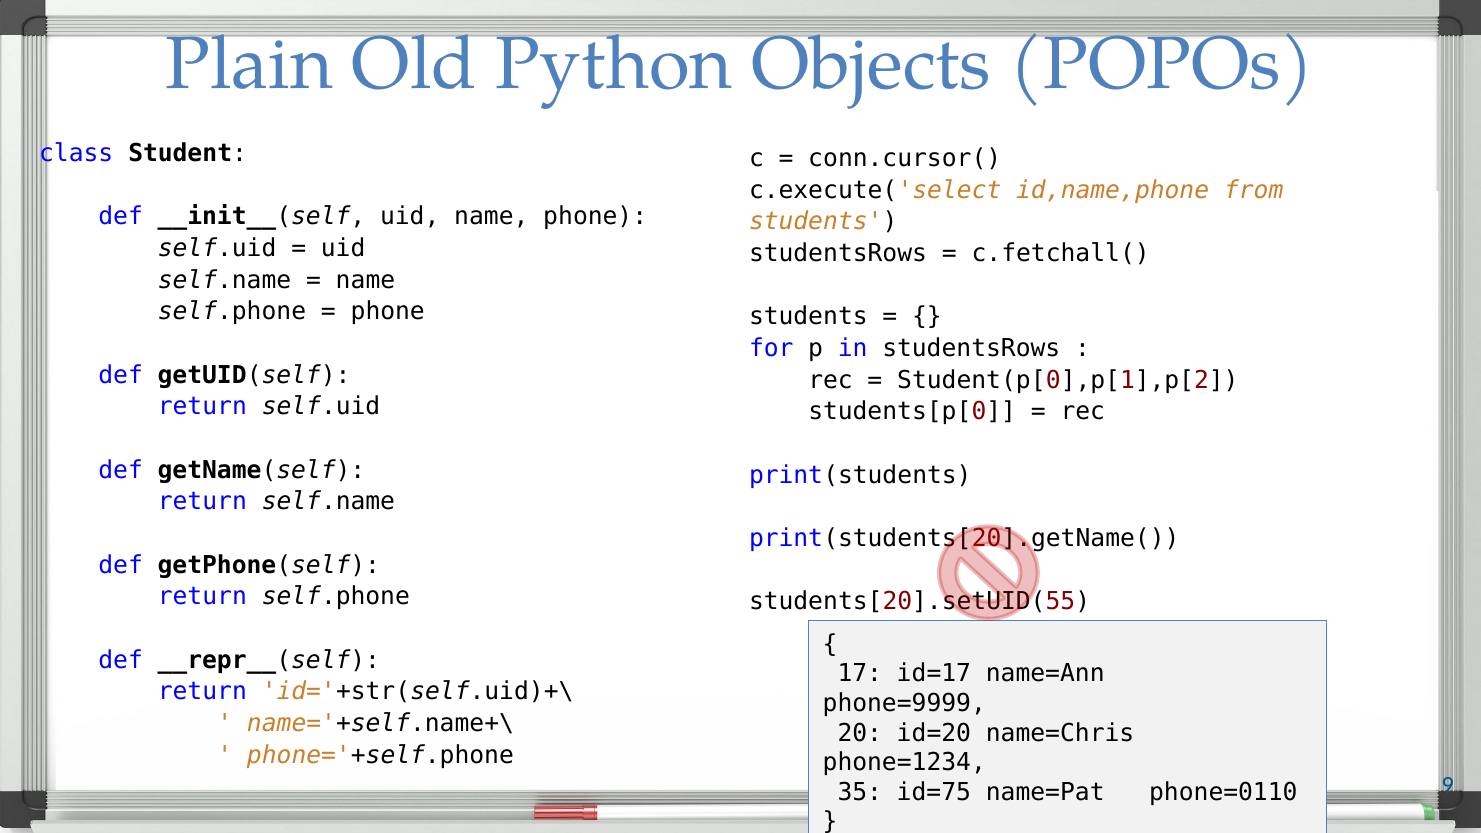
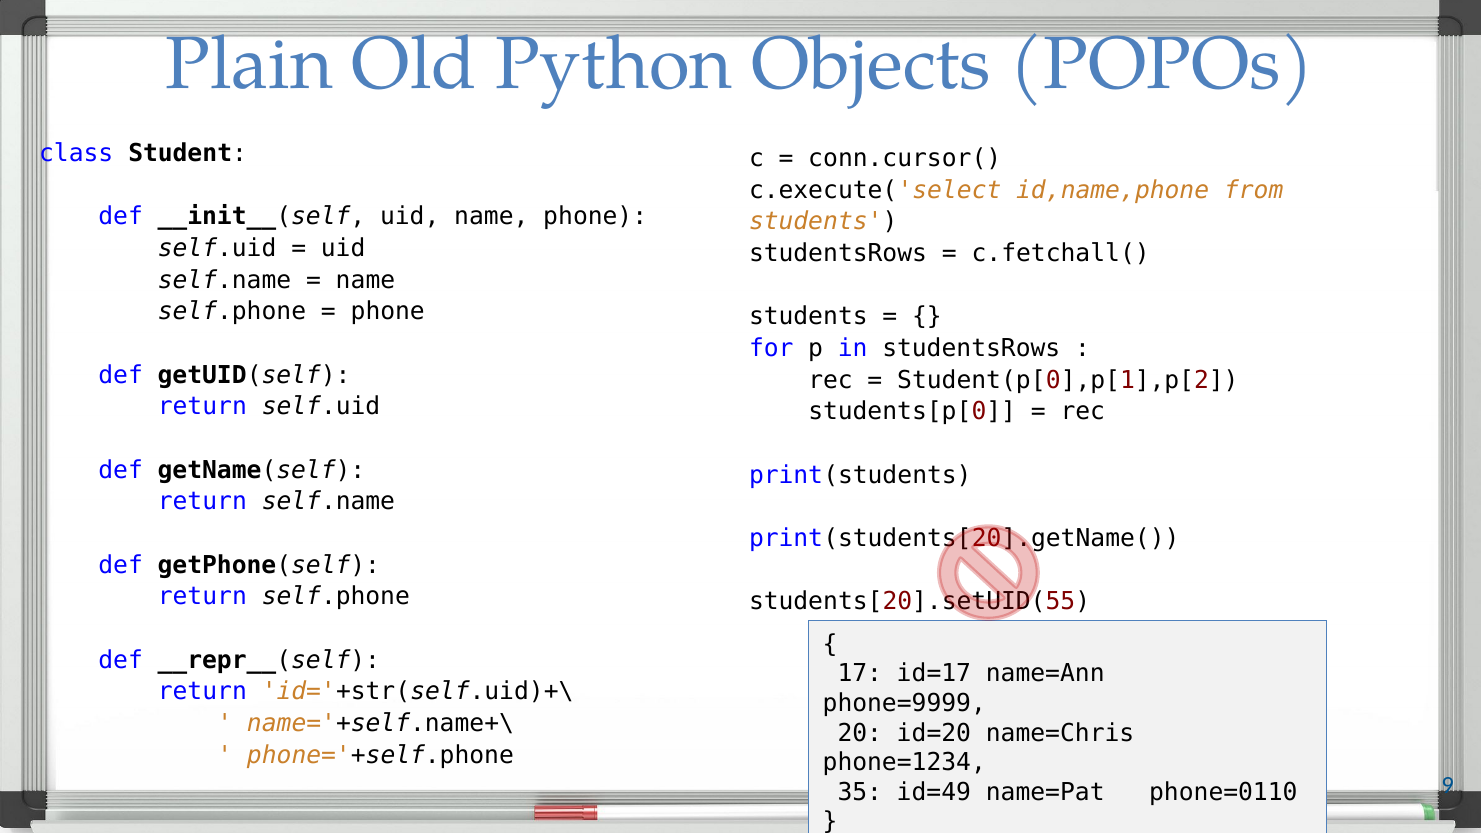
id=75: id=75 -> id=49 (934, 792)
